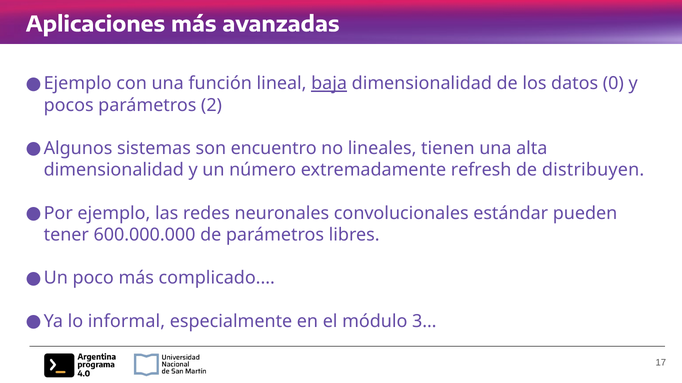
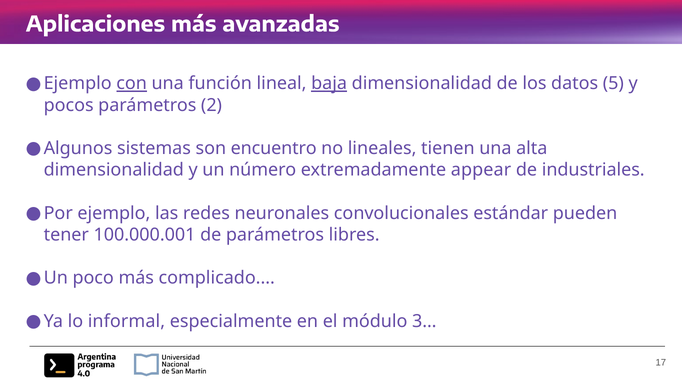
con underline: none -> present (132, 84)
0: 0 -> 5 (613, 84)
refresh: refresh -> appear (481, 170)
distribuyen: distribuyen -> industriales (593, 170)
600.000.000: 600.000.000 -> 100.000.001 (145, 235)
